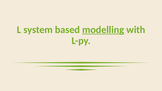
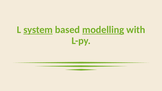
system underline: none -> present (38, 30)
